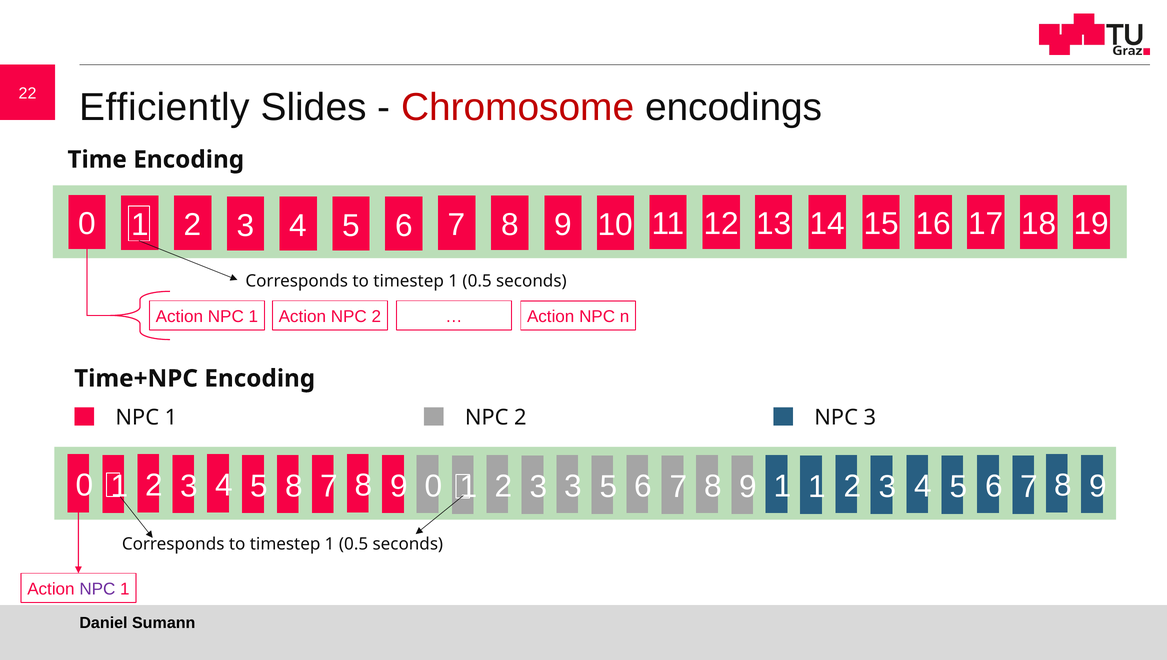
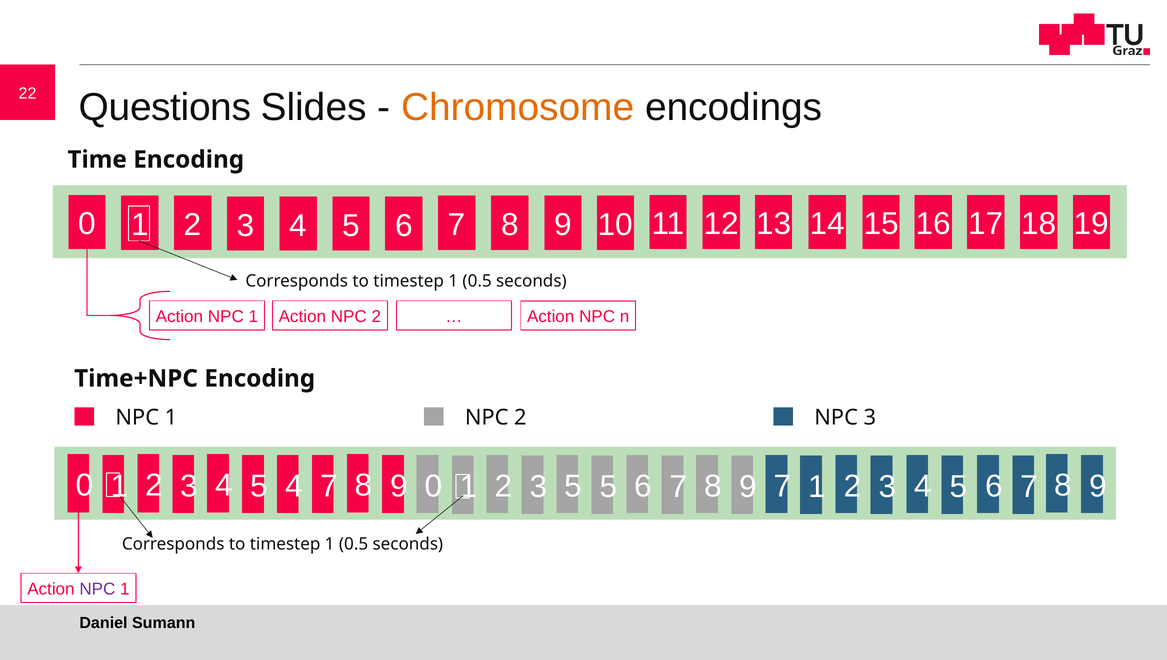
Efficiently: Efficiently -> Questions (165, 107)
Chromosome colour: red -> orange (518, 107)
5 8: 8 -> 4 (294, 486)
3 3: 3 -> 5 (573, 486)
9 1: 1 -> 7 (783, 486)
